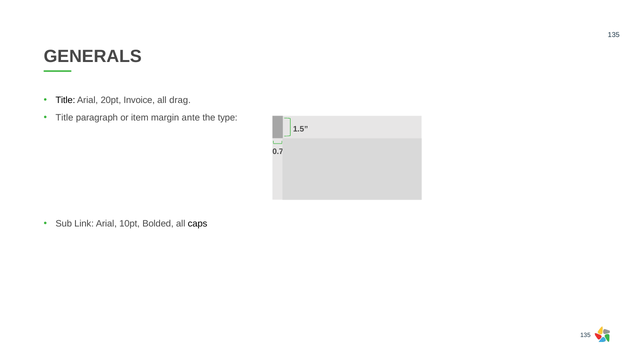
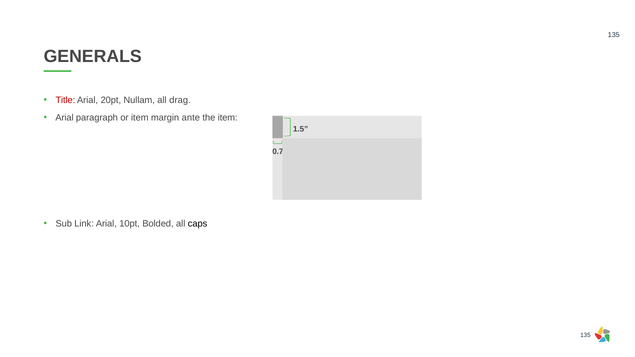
Title colour: black -> red (65, 100)
Invoice: Invoice -> Nullam (139, 100)
Title: Title -> Arial (64, 118)
the type: type -> item (228, 118)
